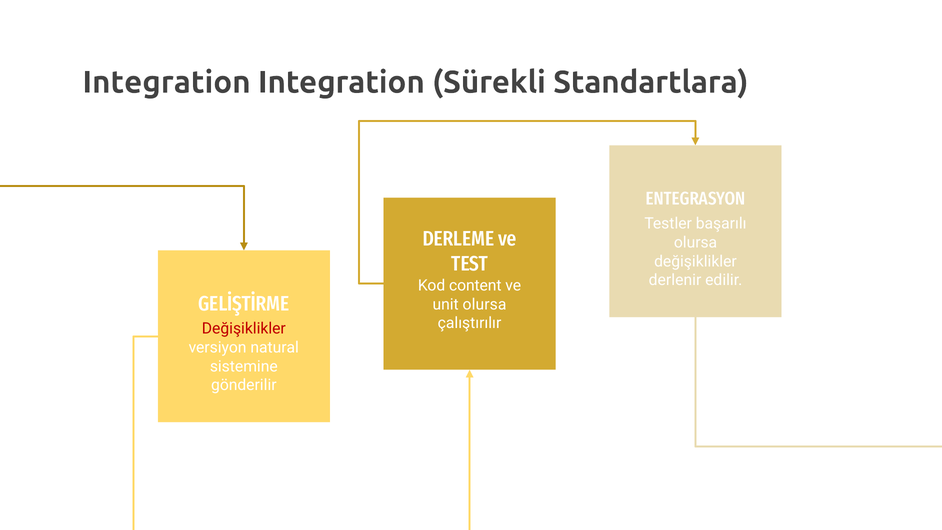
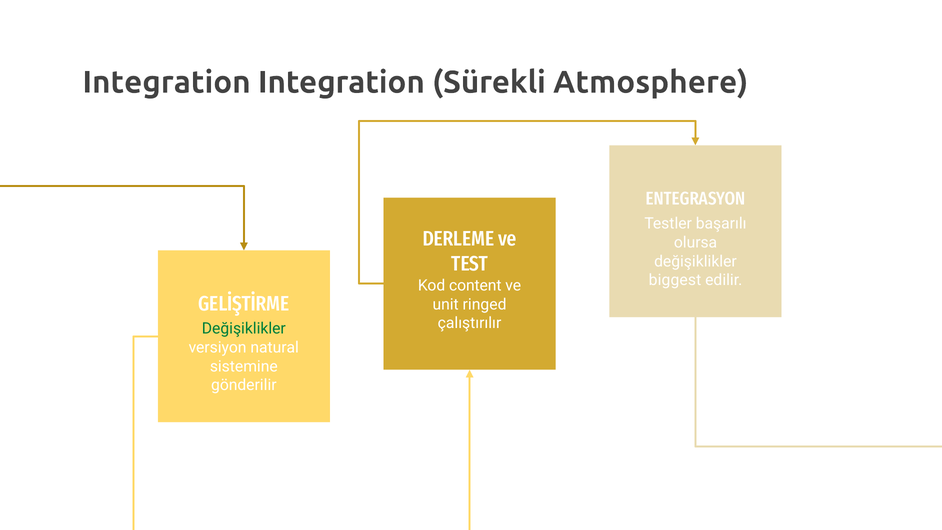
Standartlara: Standartlara -> Atmosphere (651, 82)
derlenir: derlenir -> biggest (675, 280)
unit olursa: olursa -> ringed (485, 304)
Değişiklikler colour: red -> green (244, 329)
